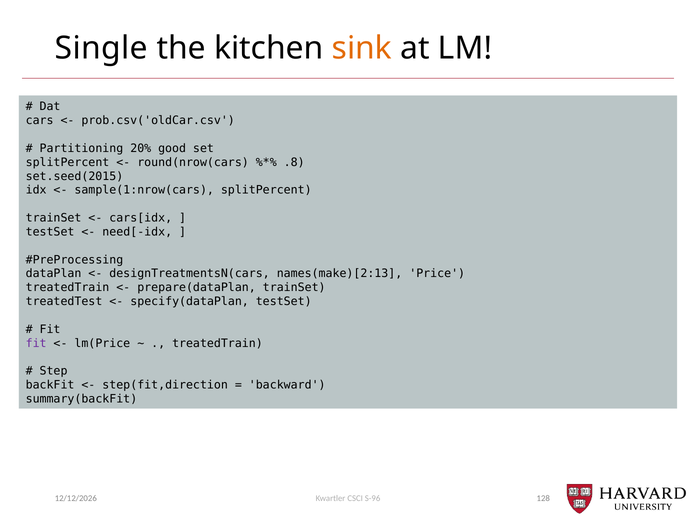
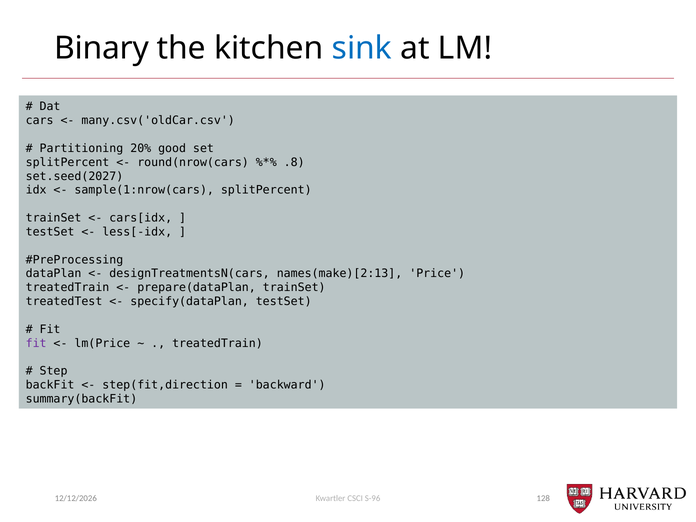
Single: Single -> Binary (102, 48)
sink colour: orange -> blue (362, 48)
prob.csv('oldCar.csv: prob.csv('oldCar.csv -> many.csv('oldCar.csv (158, 121)
set.seed(2015: set.seed(2015 -> set.seed(2027 (74, 176)
need[-idx: need[-idx -> less[-idx (137, 232)
